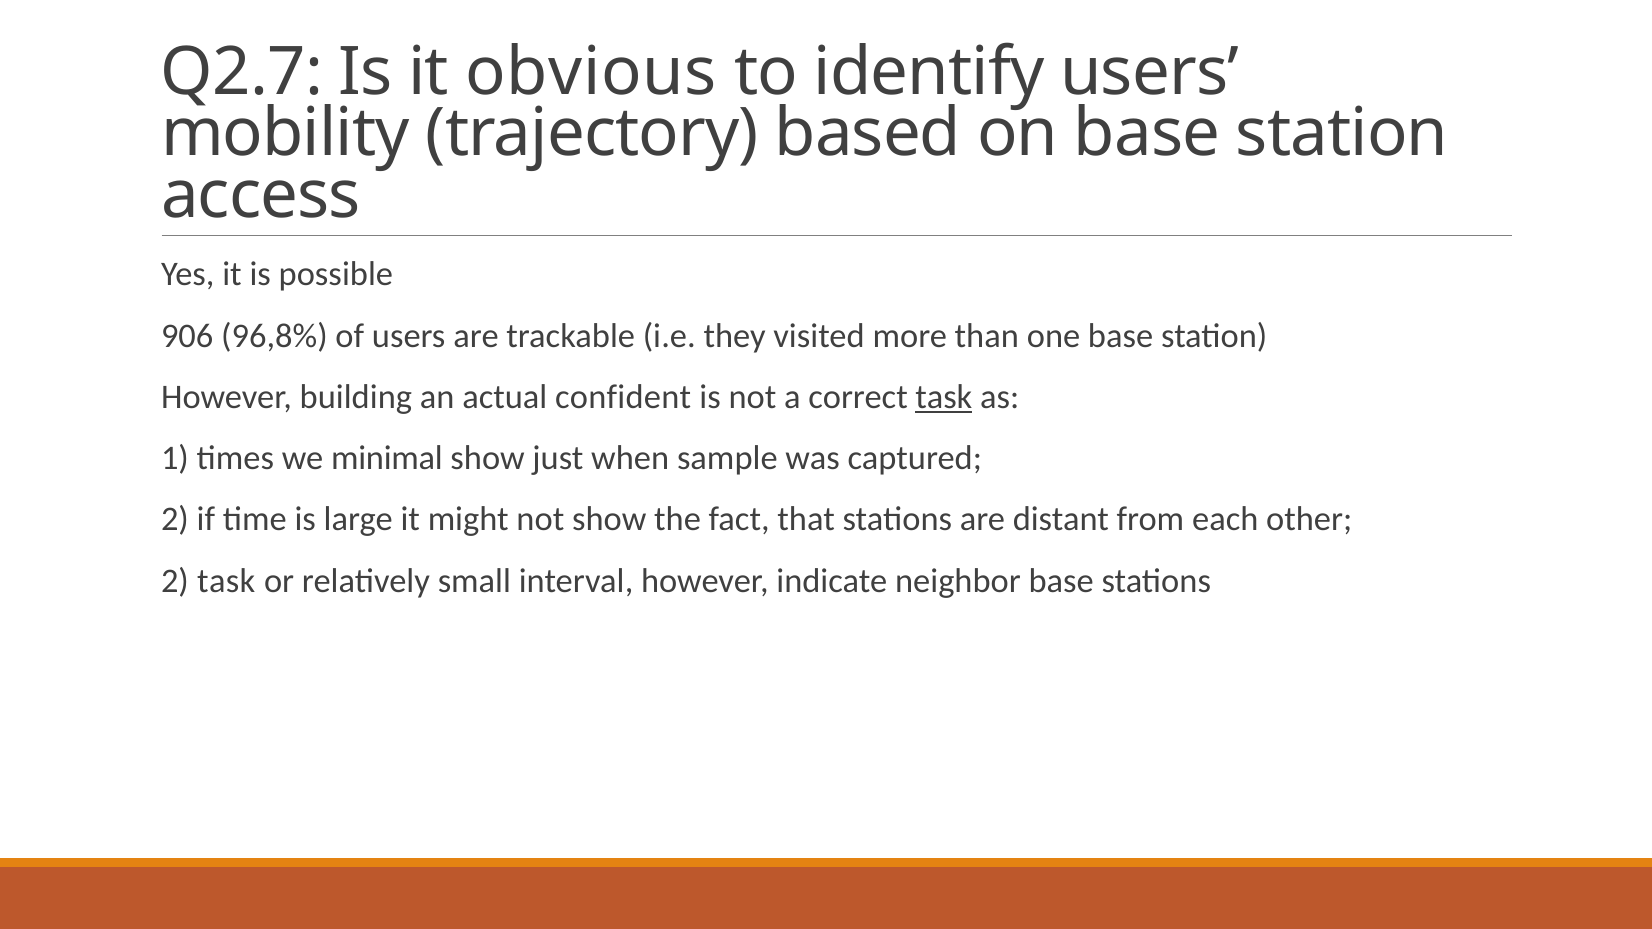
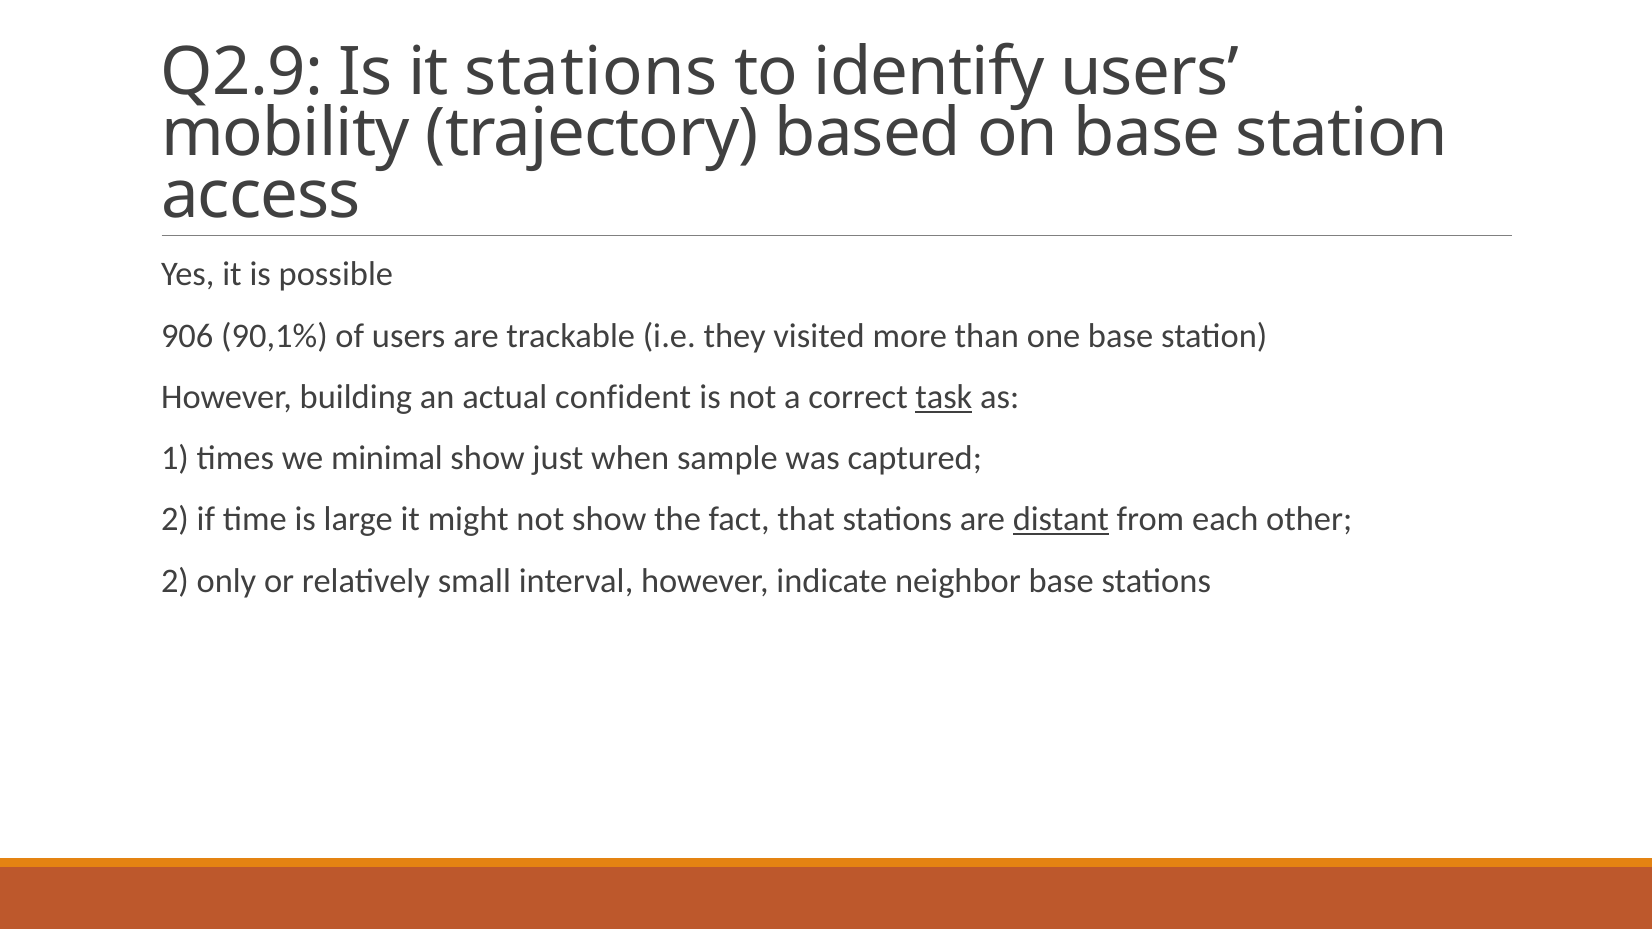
Q2.7: Q2.7 -> Q2.9 (242, 72)
it obvious: obvious -> stations (591, 72)
96,8%: 96,8% -> 90,1% (274, 336)
distant underline: none -> present (1061, 520)
2 task: task -> only (227, 581)
